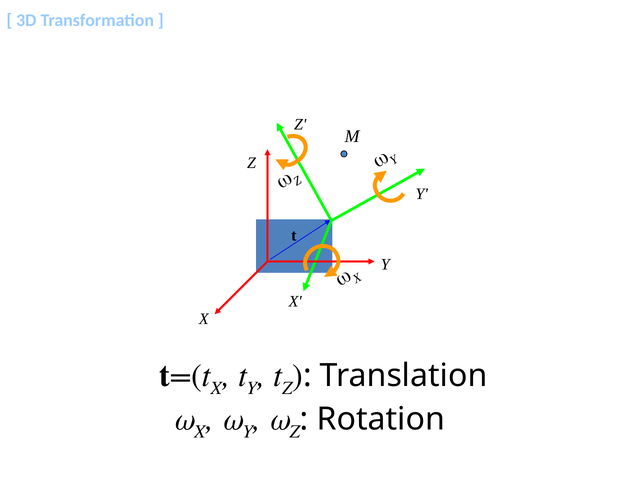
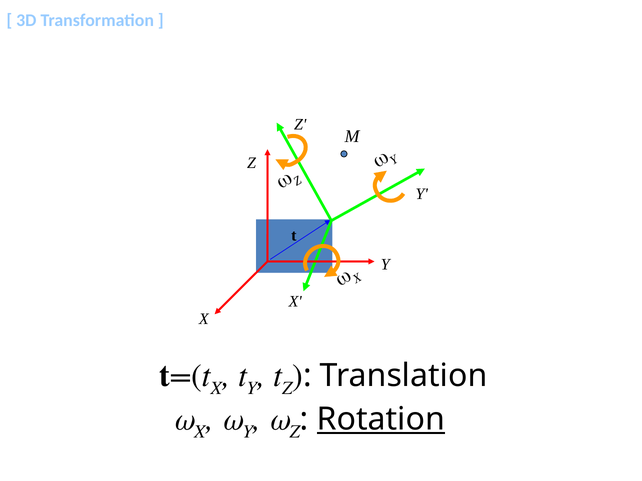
Rotation underline: none -> present (381, 420)
